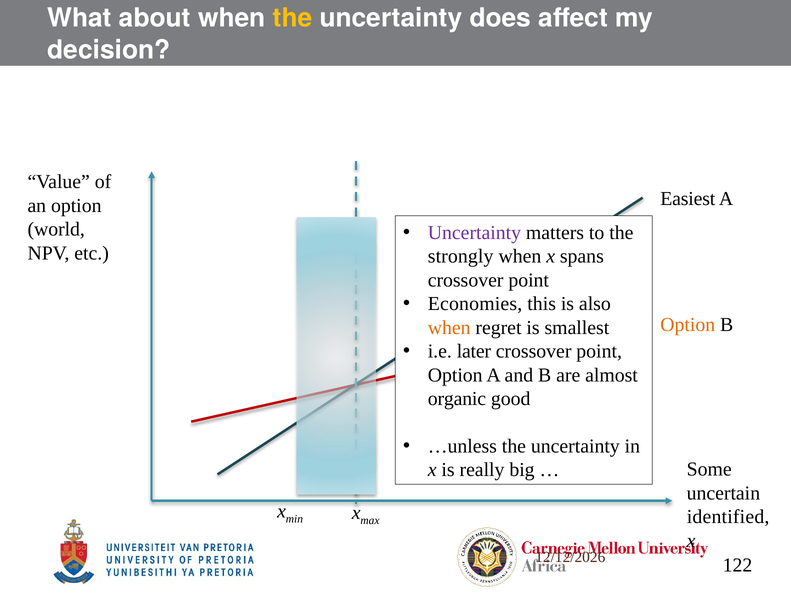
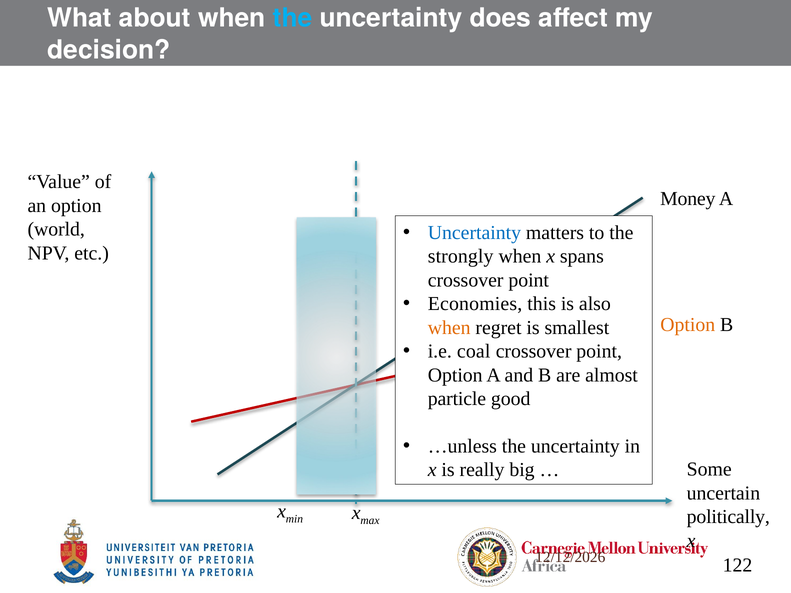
the colour: yellow -> light blue (293, 18)
Easiest: Easiest -> Money (688, 199)
Uncertainty colour: purple -> blue (474, 233)
later: later -> coal (474, 351)
organic: organic -> particle (457, 399)
identified: identified -> politically (728, 517)
